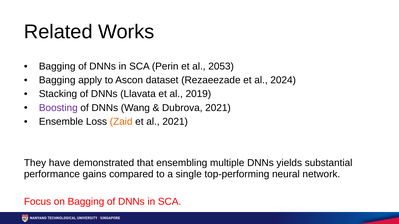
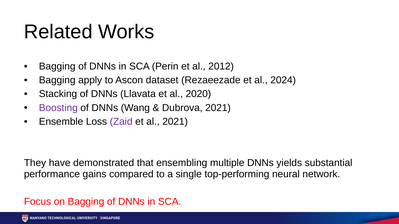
2053: 2053 -> 2012 (221, 66)
2019: 2019 -> 2020 (198, 94)
Zaid colour: orange -> purple (121, 122)
